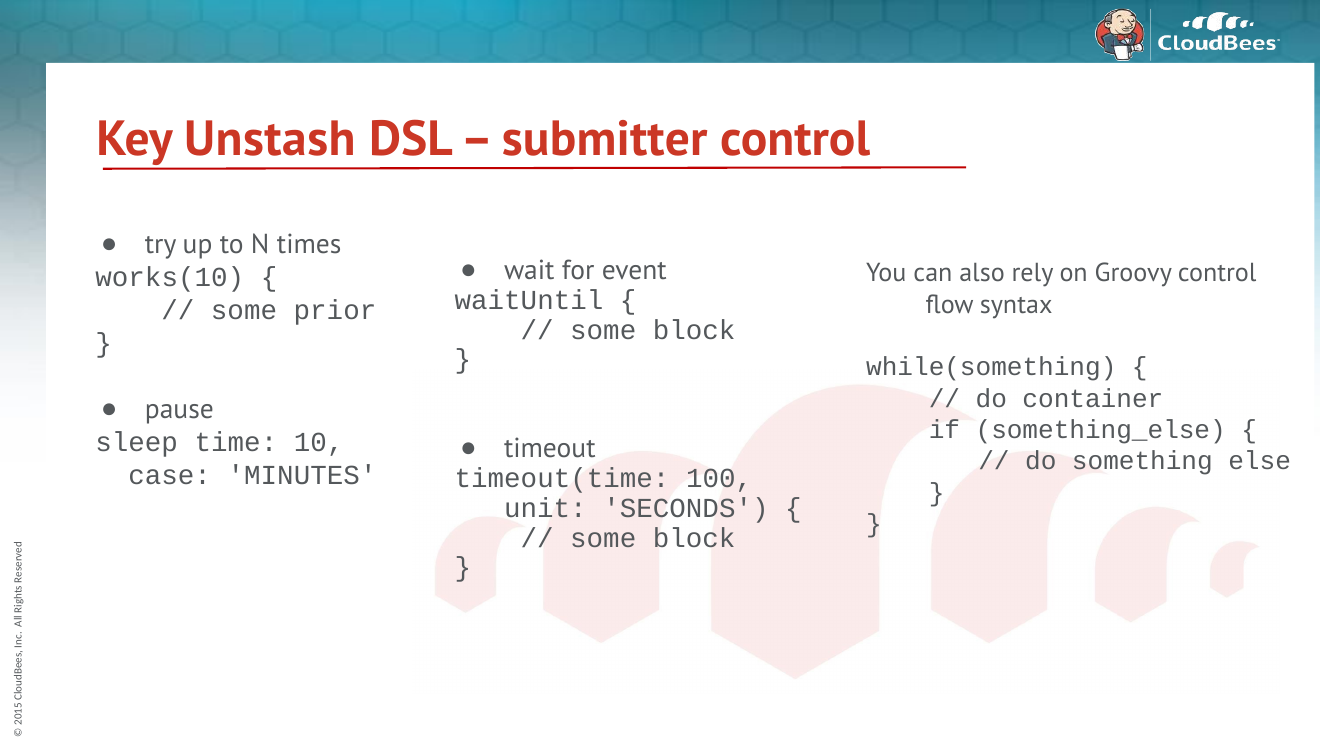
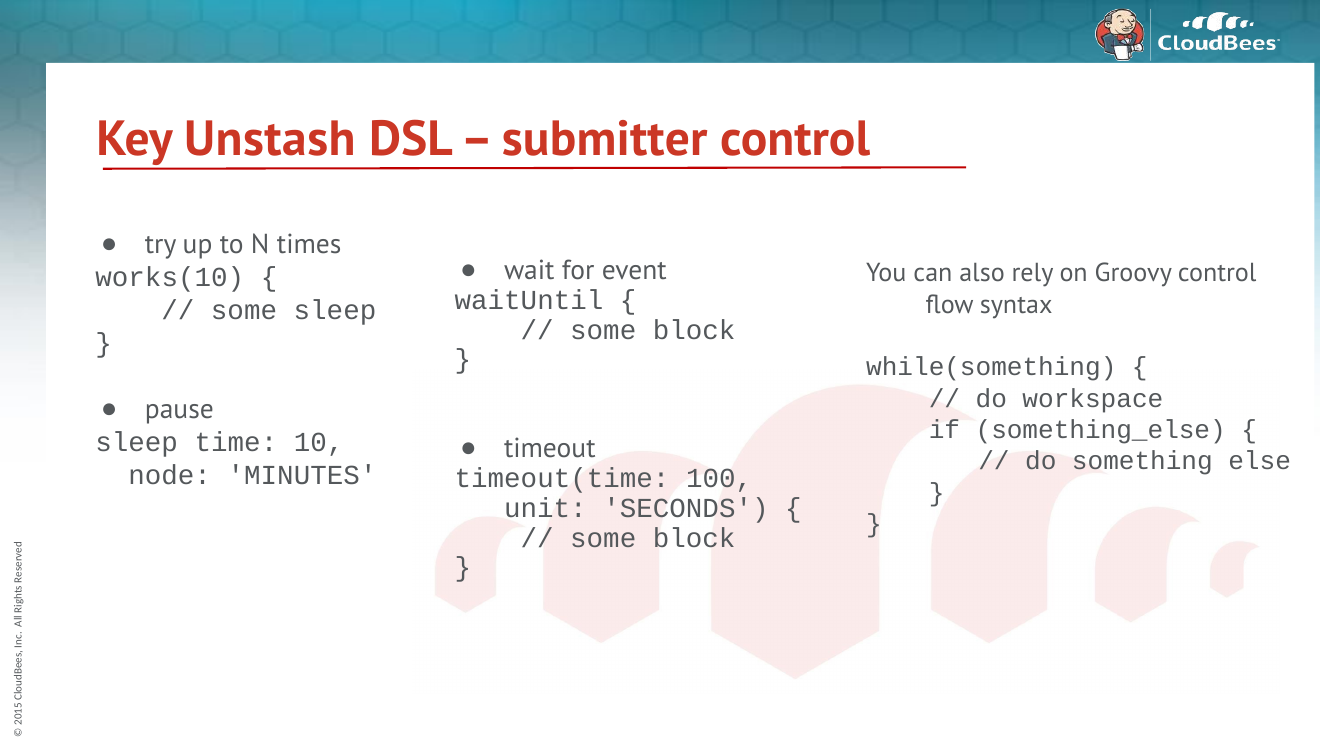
some prior: prior -> sleep (335, 311)
container: container -> workspace (1093, 399)
case: case -> node (170, 476)
